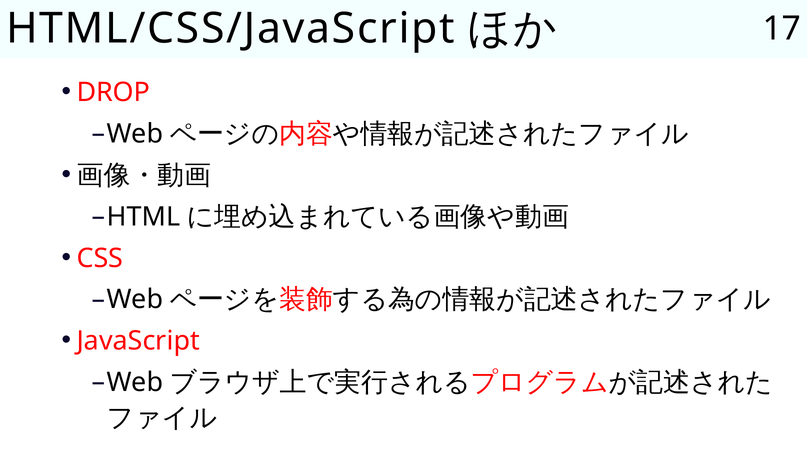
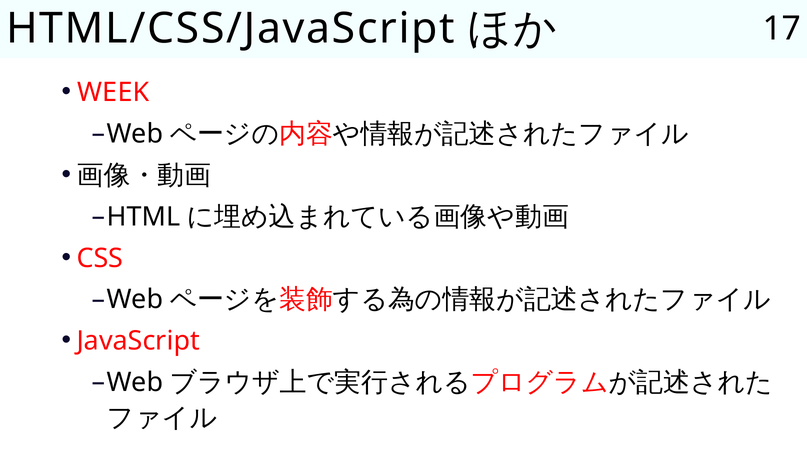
DROP: DROP -> WEEK (113, 92)
